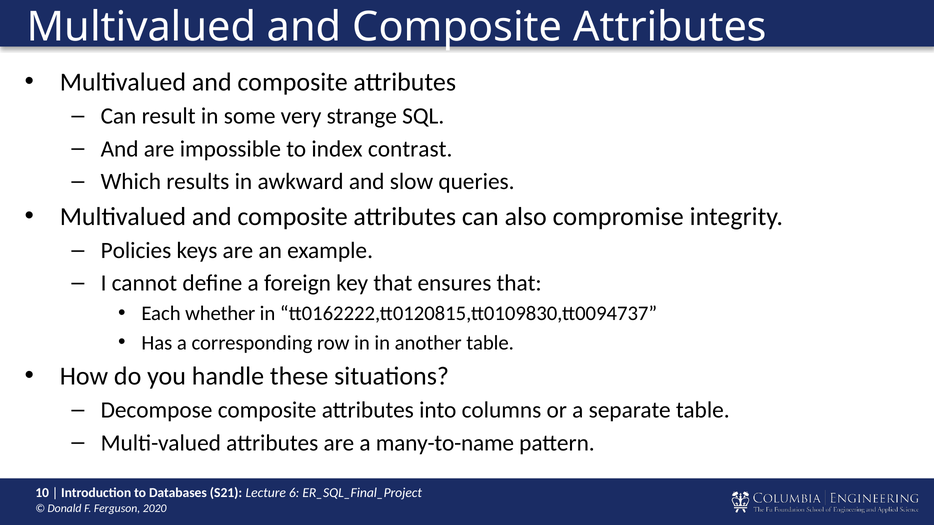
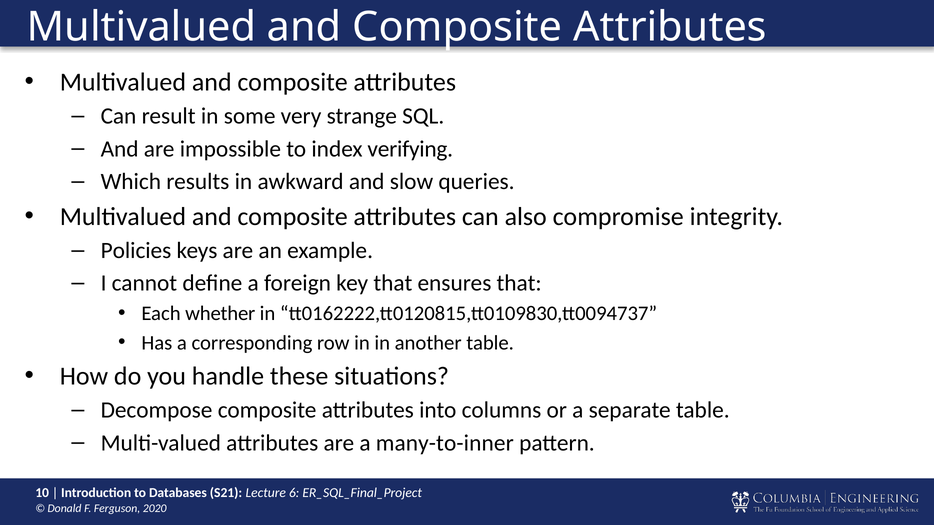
contrast: contrast -> verifying (410, 149)
many-to-name: many-to-name -> many-to-inner (445, 443)
